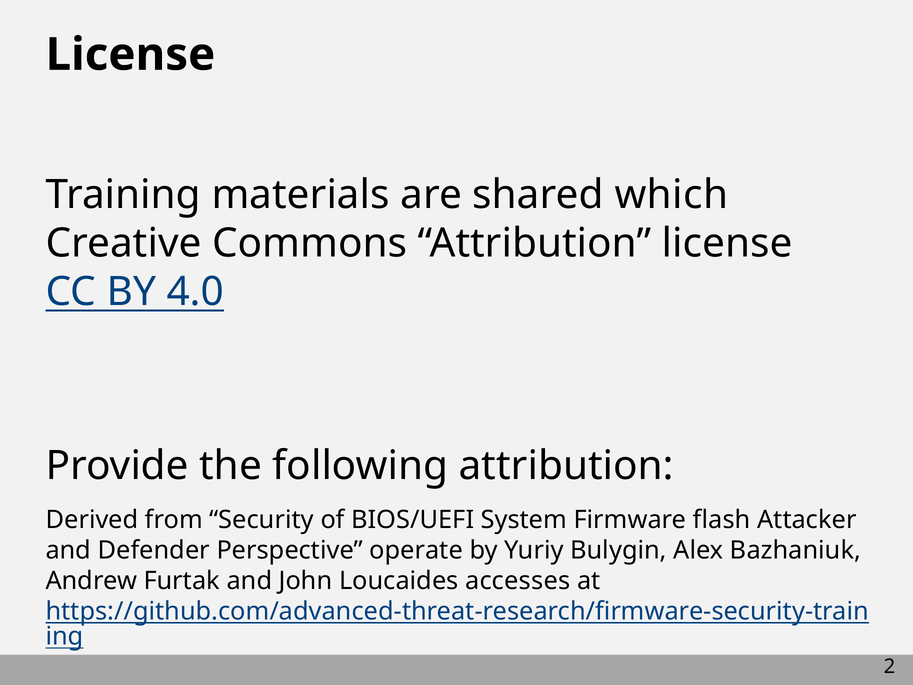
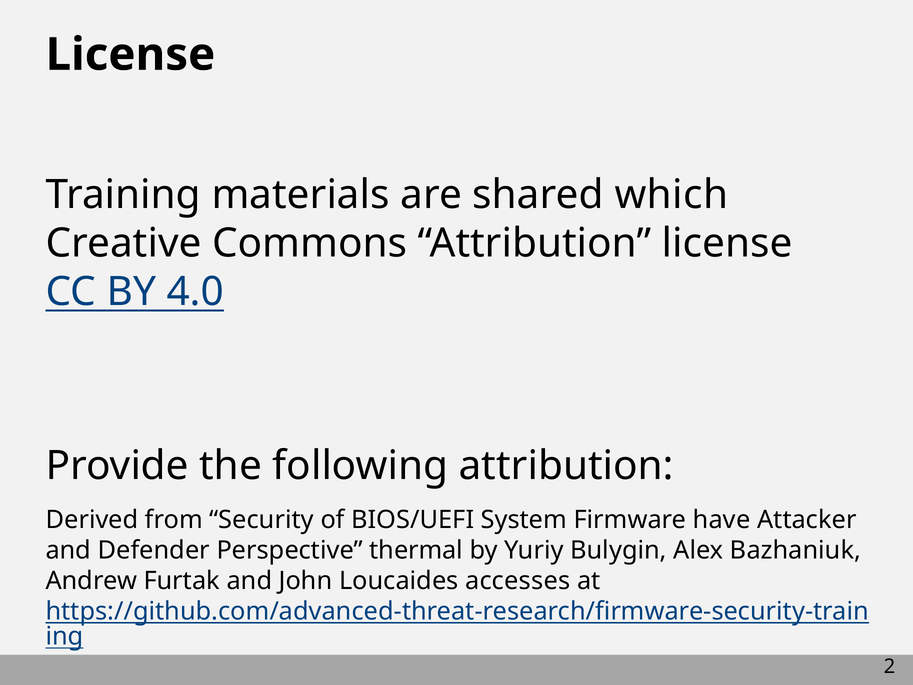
flash: flash -> have (722, 520)
operate: operate -> thermal (416, 550)
